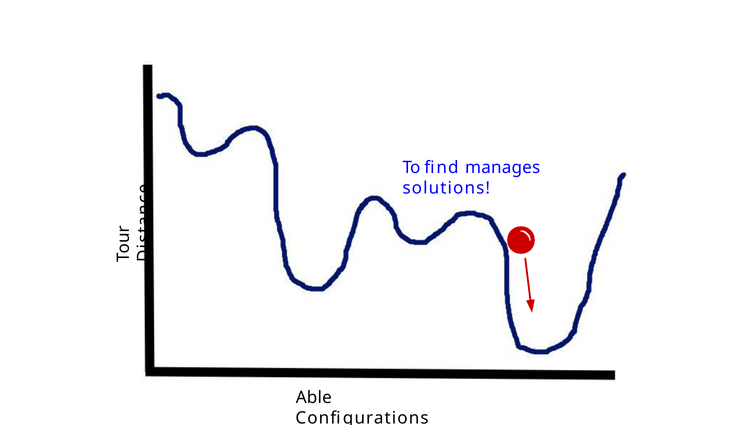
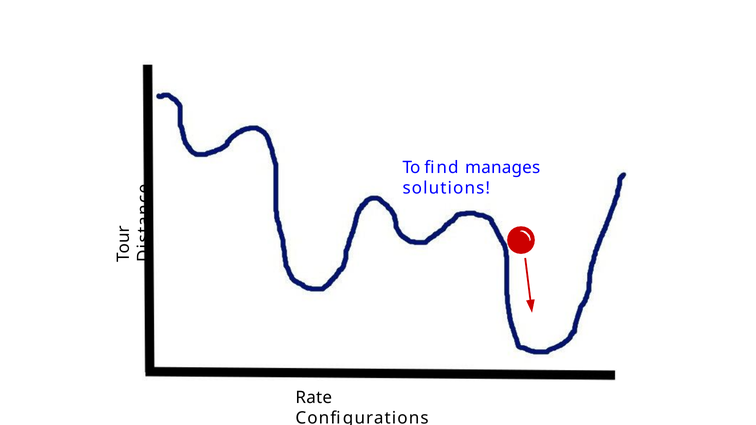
Able: Able -> Rate (314, 398)
